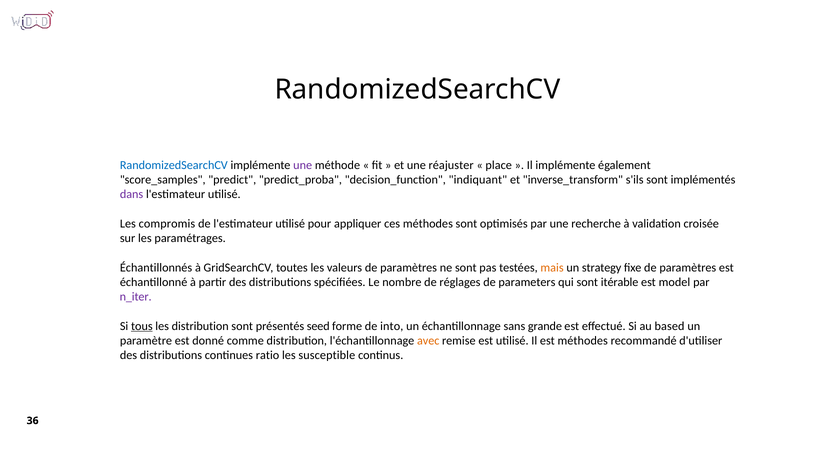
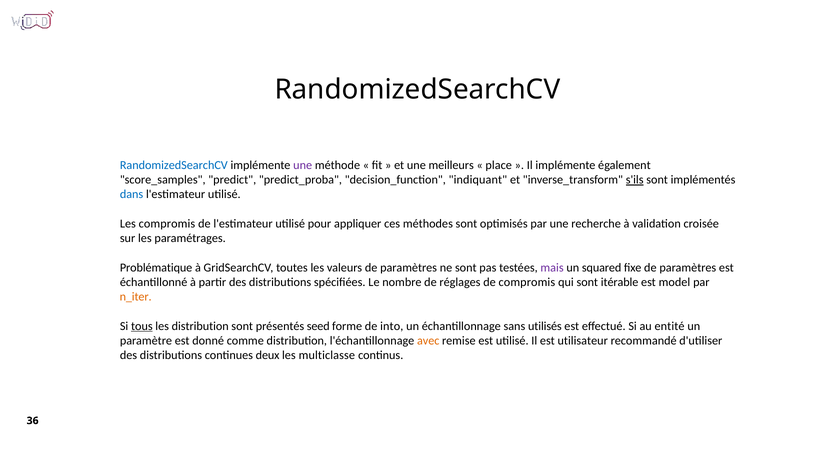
réajuster: réajuster -> meilleurs (451, 165)
s'ils underline: none -> present (635, 180)
dans colour: purple -> blue (132, 194)
Échantillonnés: Échantillonnés -> Problématique (156, 267)
mais colour: orange -> purple (552, 267)
strategy: strategy -> squared (602, 267)
de parameters: parameters -> compromis (527, 282)
n_iter colour: purple -> orange (136, 297)
grande: grande -> utilisés (545, 326)
based: based -> entité (670, 326)
est méthodes: méthodes -> utilisateur (583, 340)
ratio: ratio -> deux (268, 355)
susceptible: susceptible -> multiclasse (327, 355)
